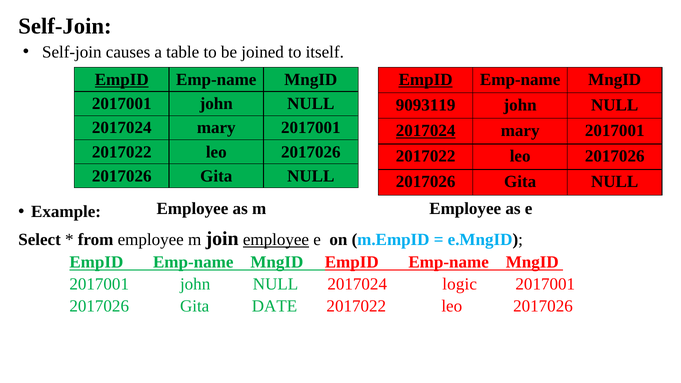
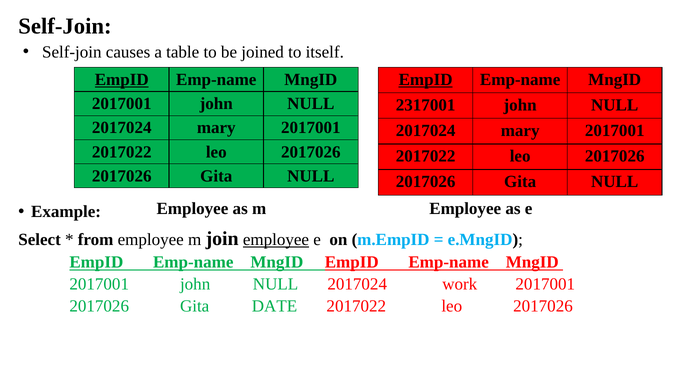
9093119: 9093119 -> 2317001 (426, 105)
2017024 underline: present -> none (426, 131)
logic: logic -> work (460, 284)
